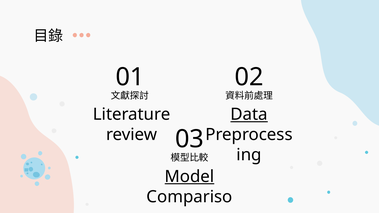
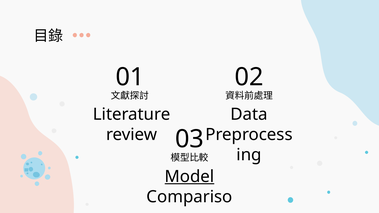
Data underline: present -> none (249, 115)
